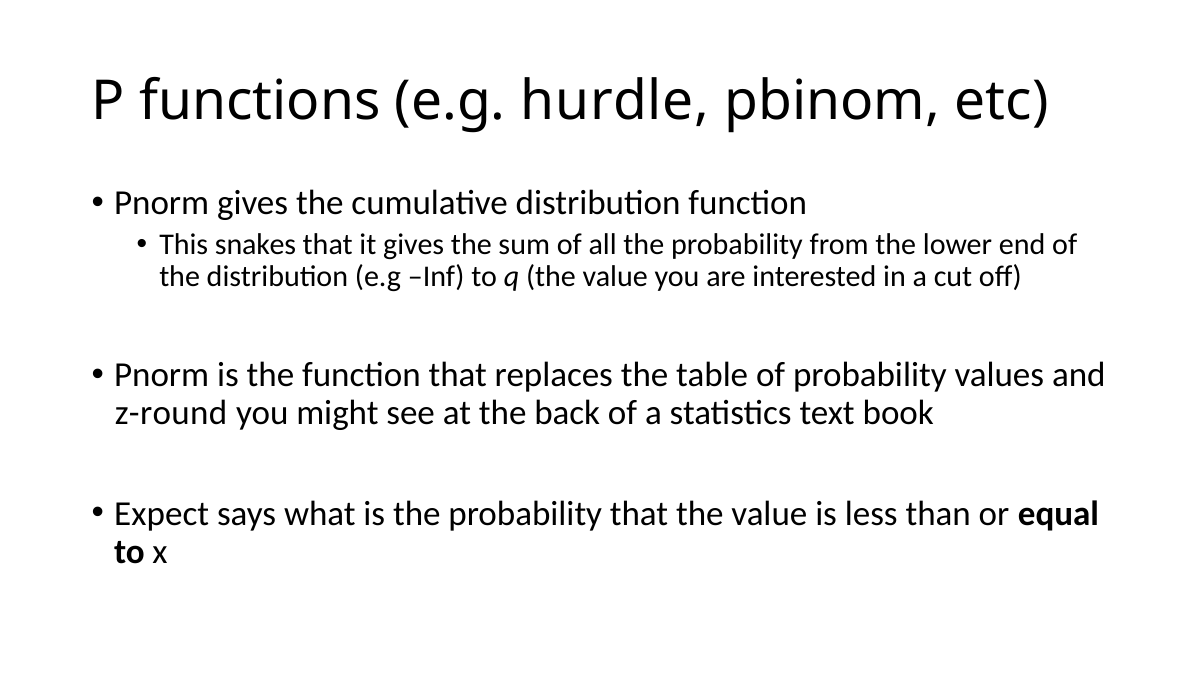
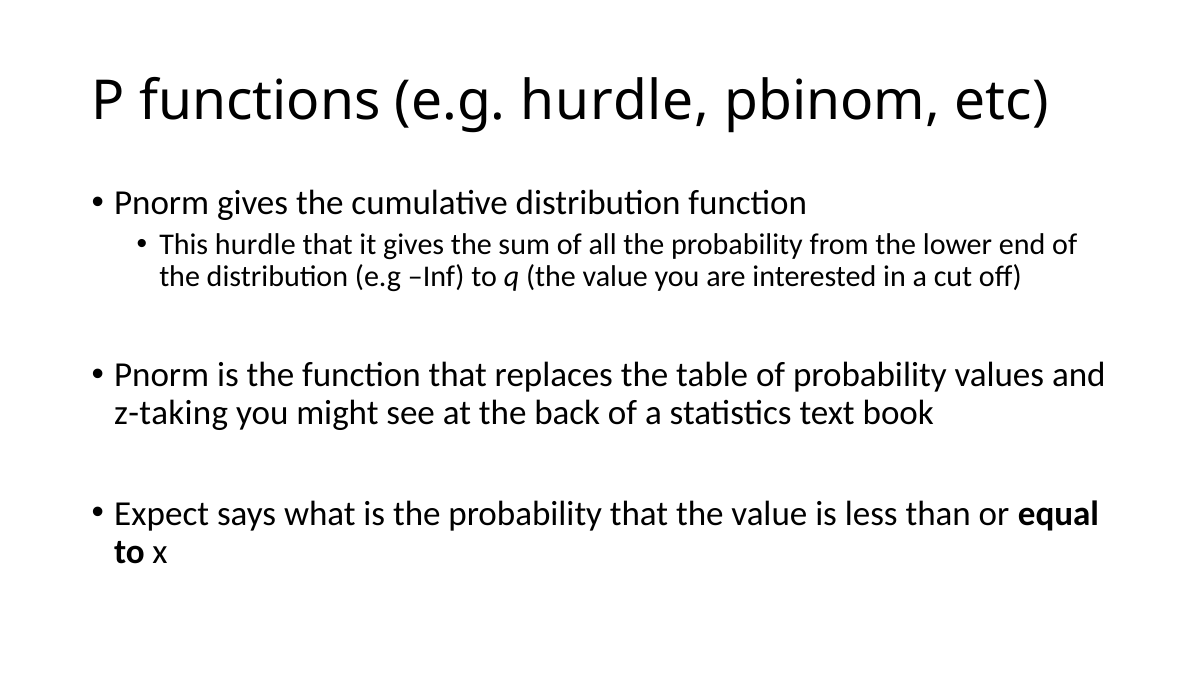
This snakes: snakes -> hurdle (255, 245)
z-round: z-round -> z-taking (171, 413)
